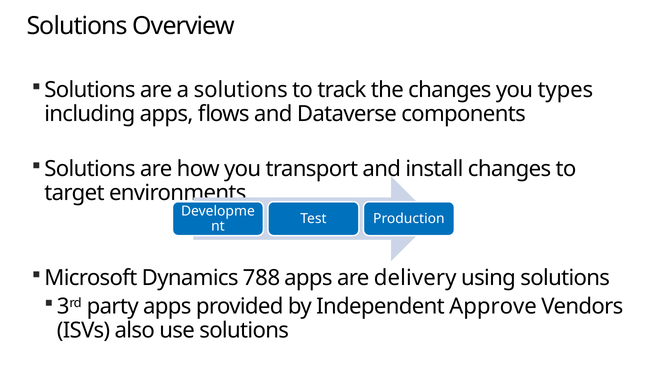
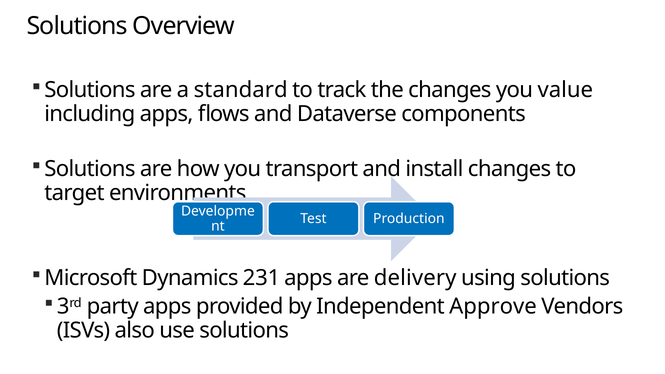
a solutions: solutions -> standard (241, 90)
types: types -> value (565, 90)
788: 788 -> 231 (261, 278)
